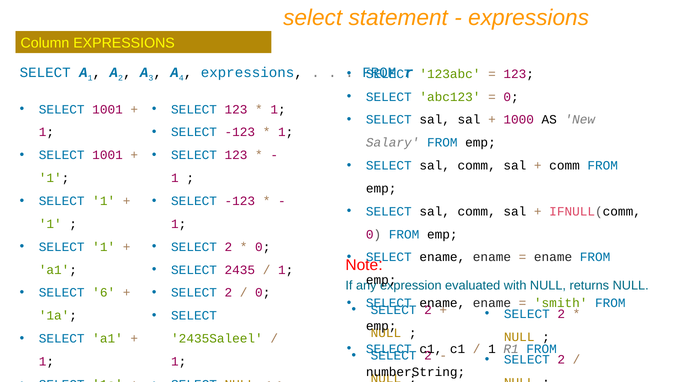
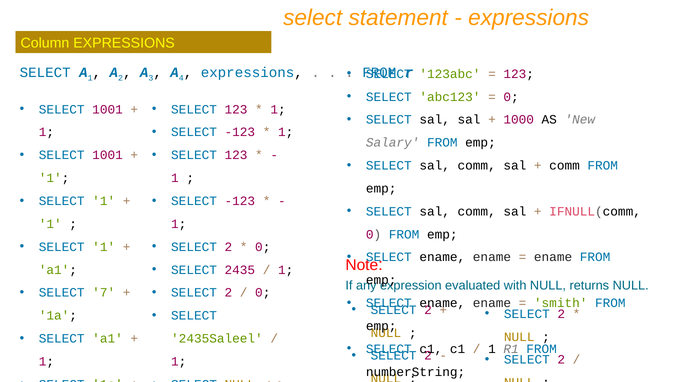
6: 6 -> 7 (104, 293)
